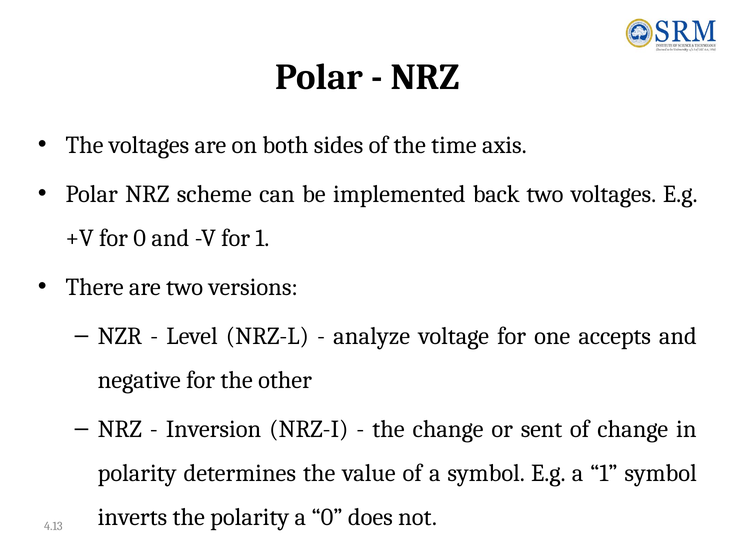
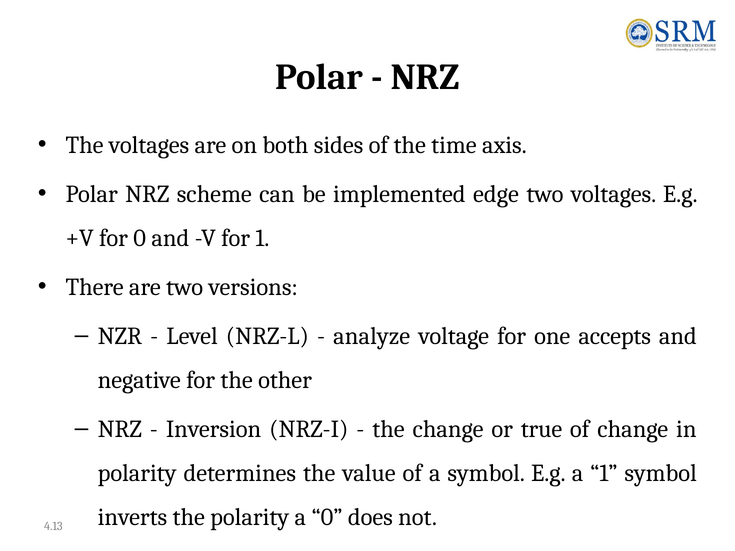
back: back -> edge (496, 194)
sent: sent -> true (541, 429)
